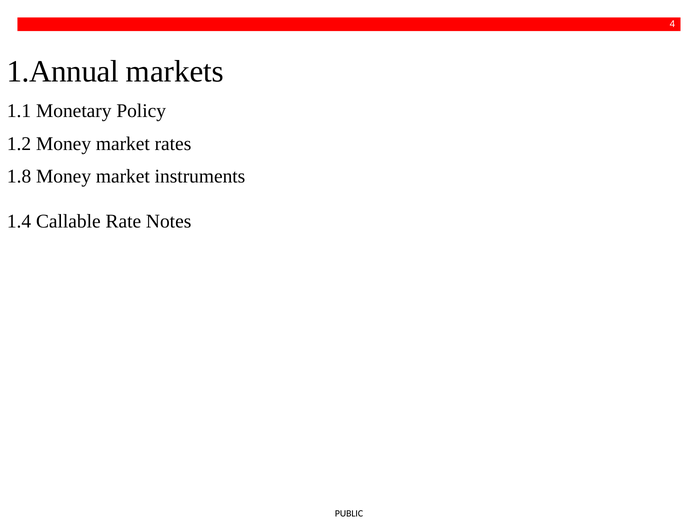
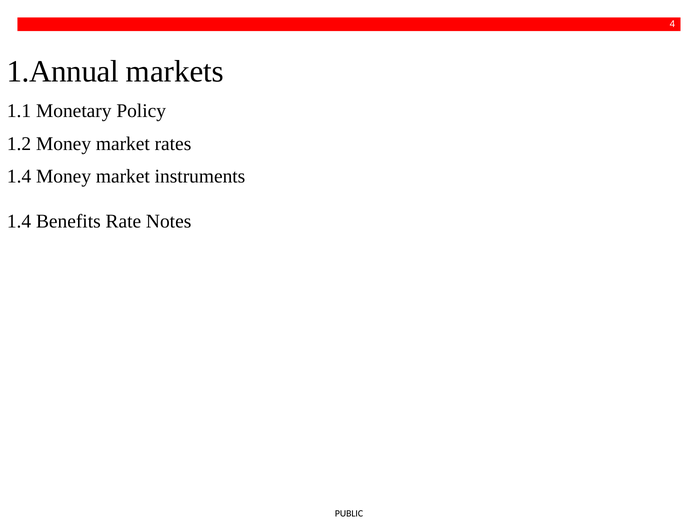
1.8: 1.8 -> 1.4 (19, 177)
Callable: Callable -> Benefits (68, 221)
